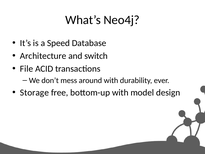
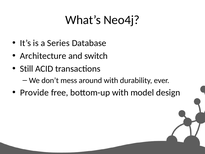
Speed: Speed -> Series (58, 43)
File: File -> Still (27, 69)
Storage: Storage -> Provide (34, 92)
